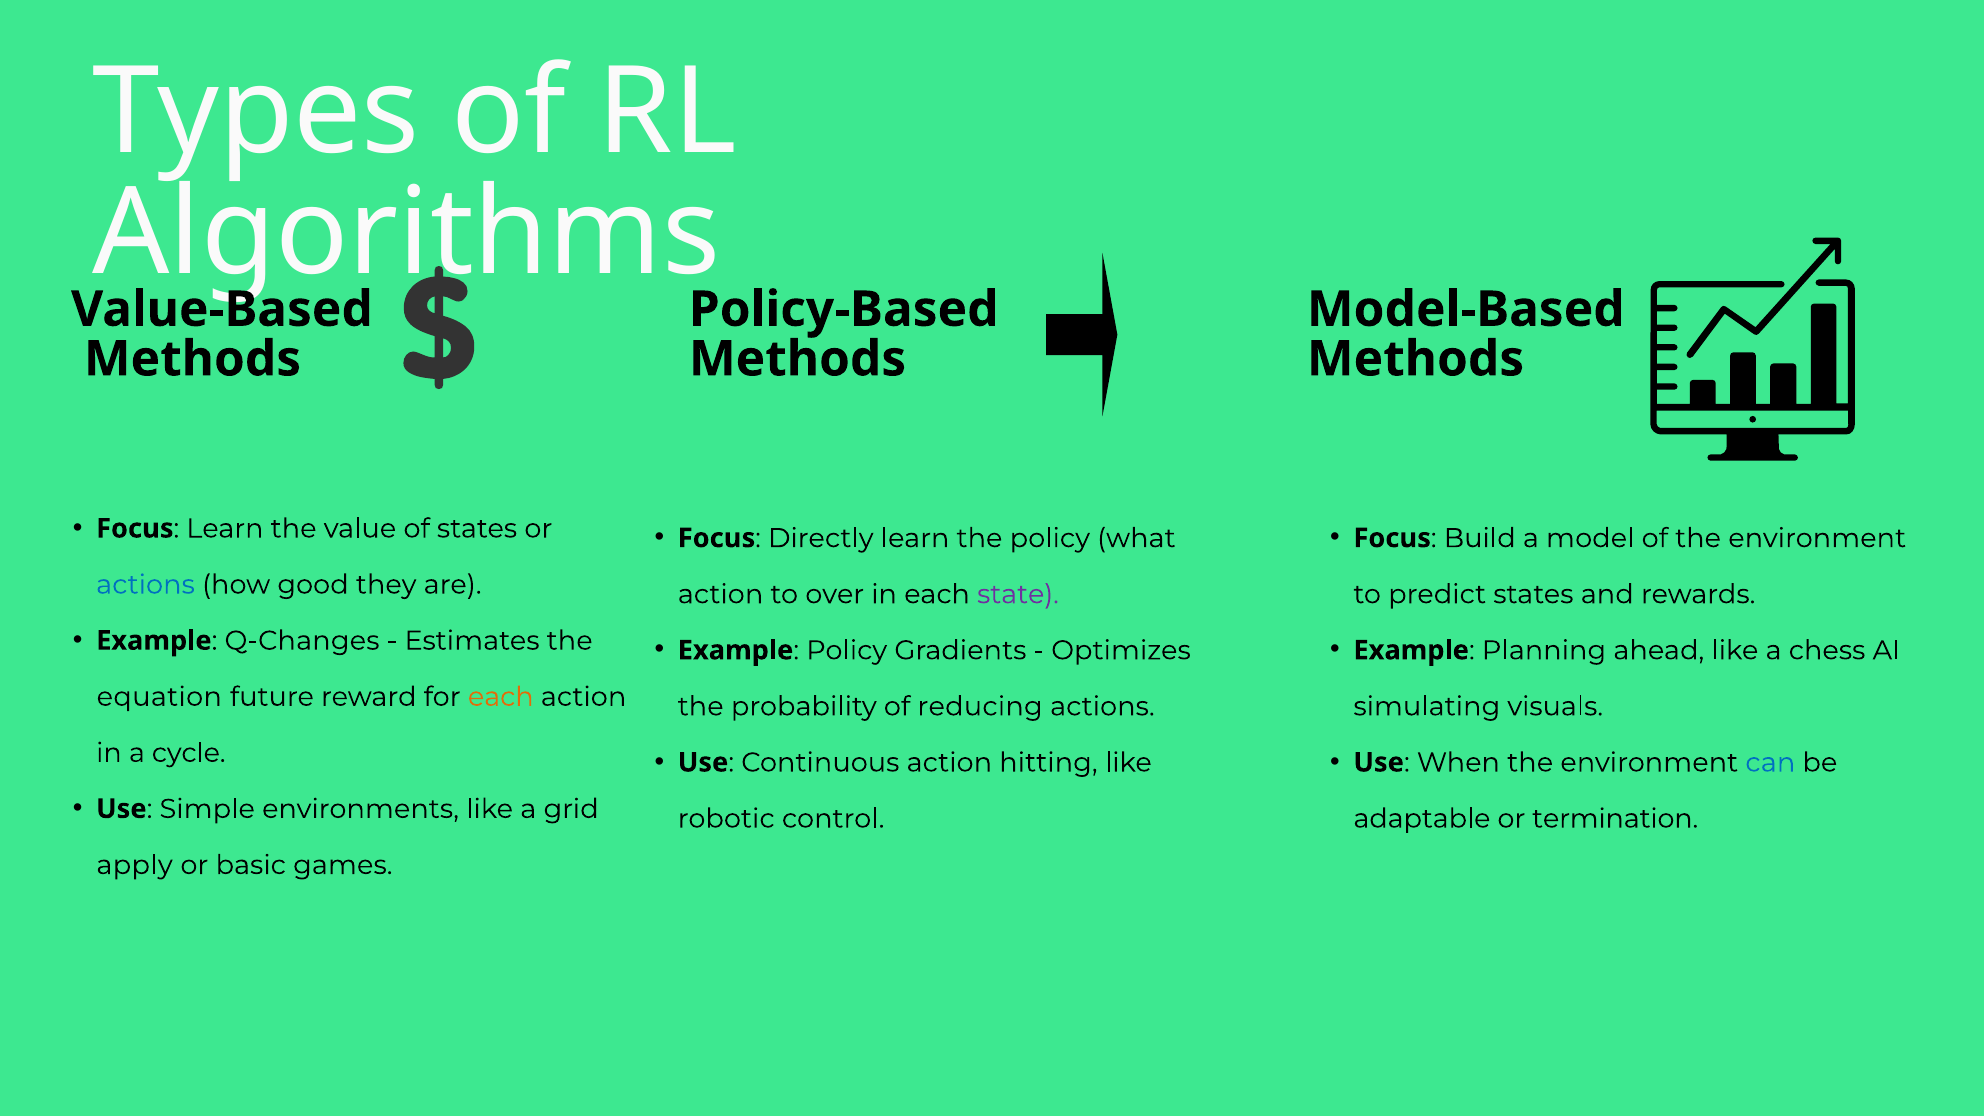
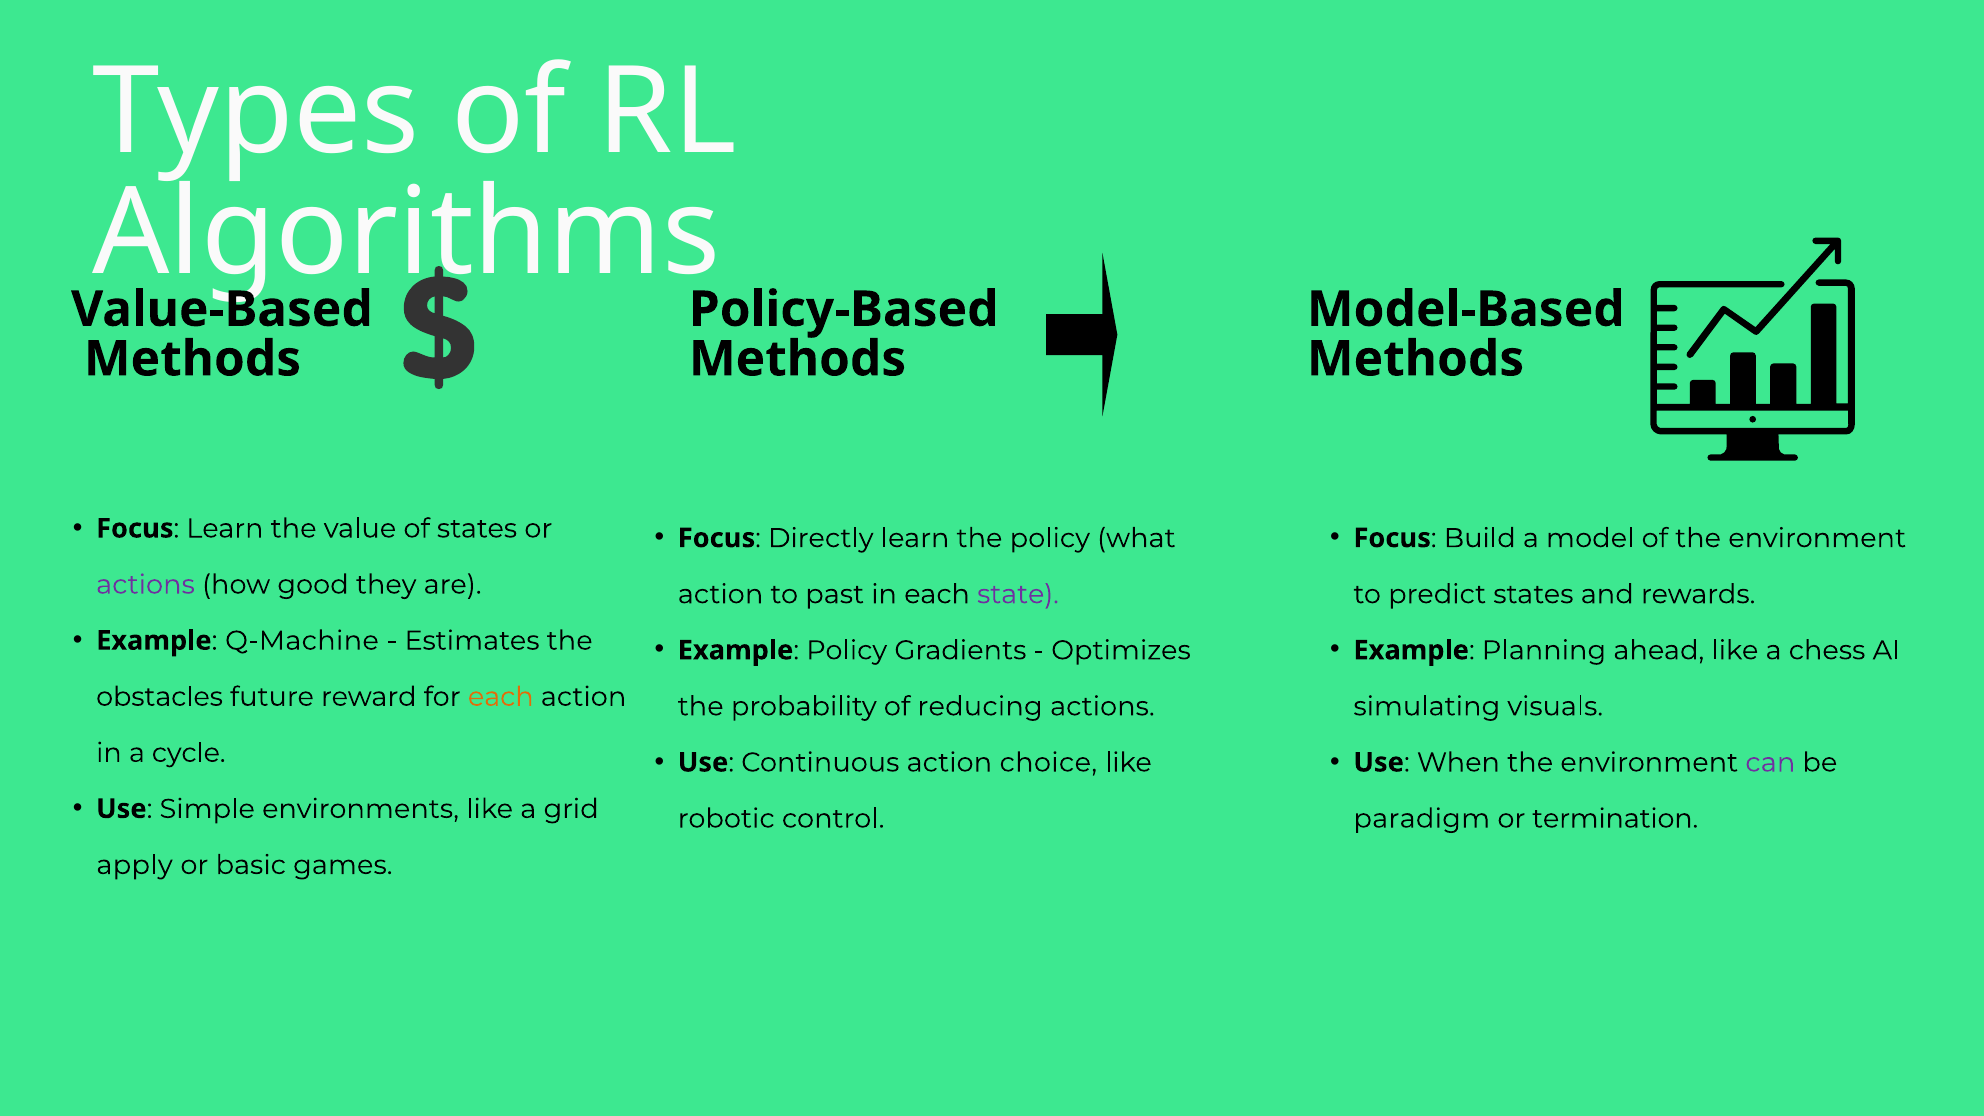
actions colour: blue -> purple (145, 585)
over: over -> past (835, 594)
Q-Changes: Q-Changes -> Q-Machine (302, 641)
equation: equation -> obstacles (160, 697)
hitting: hitting -> choice (1048, 763)
can colour: blue -> purple (1770, 763)
adaptable: adaptable -> paradigm (1422, 819)
